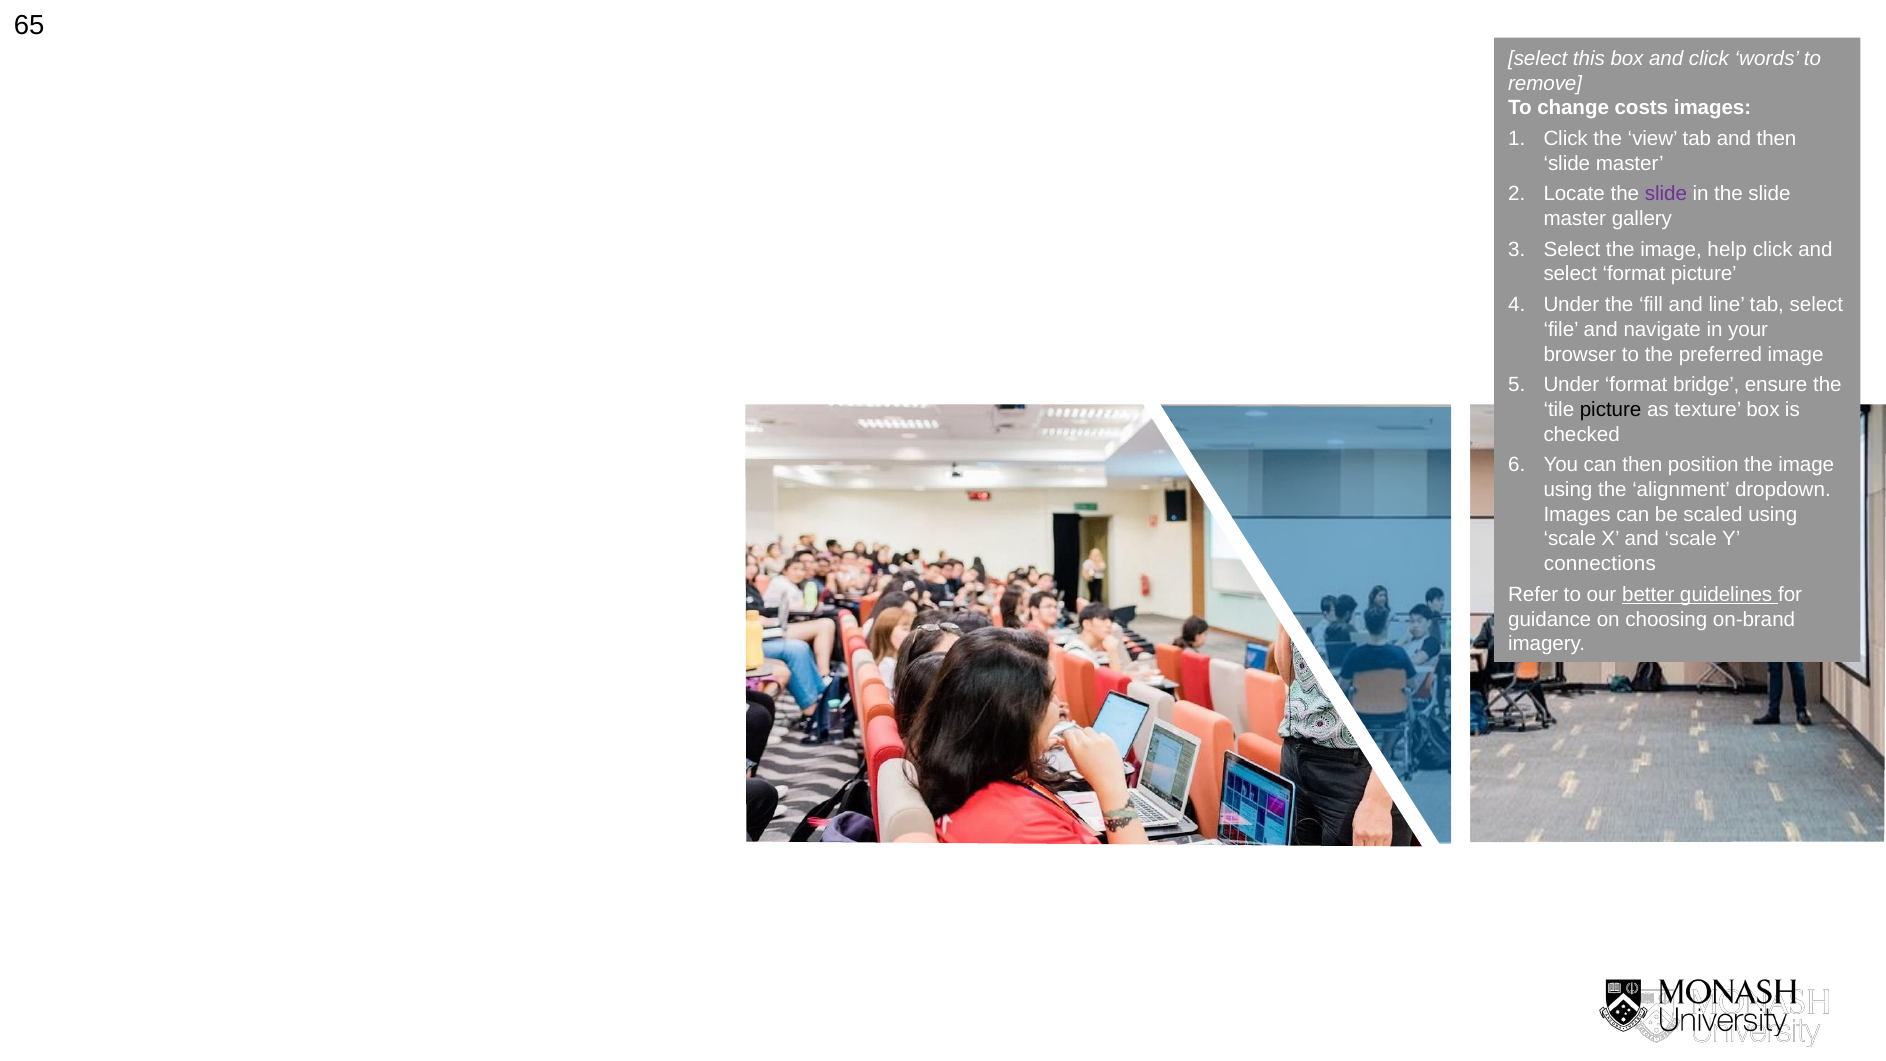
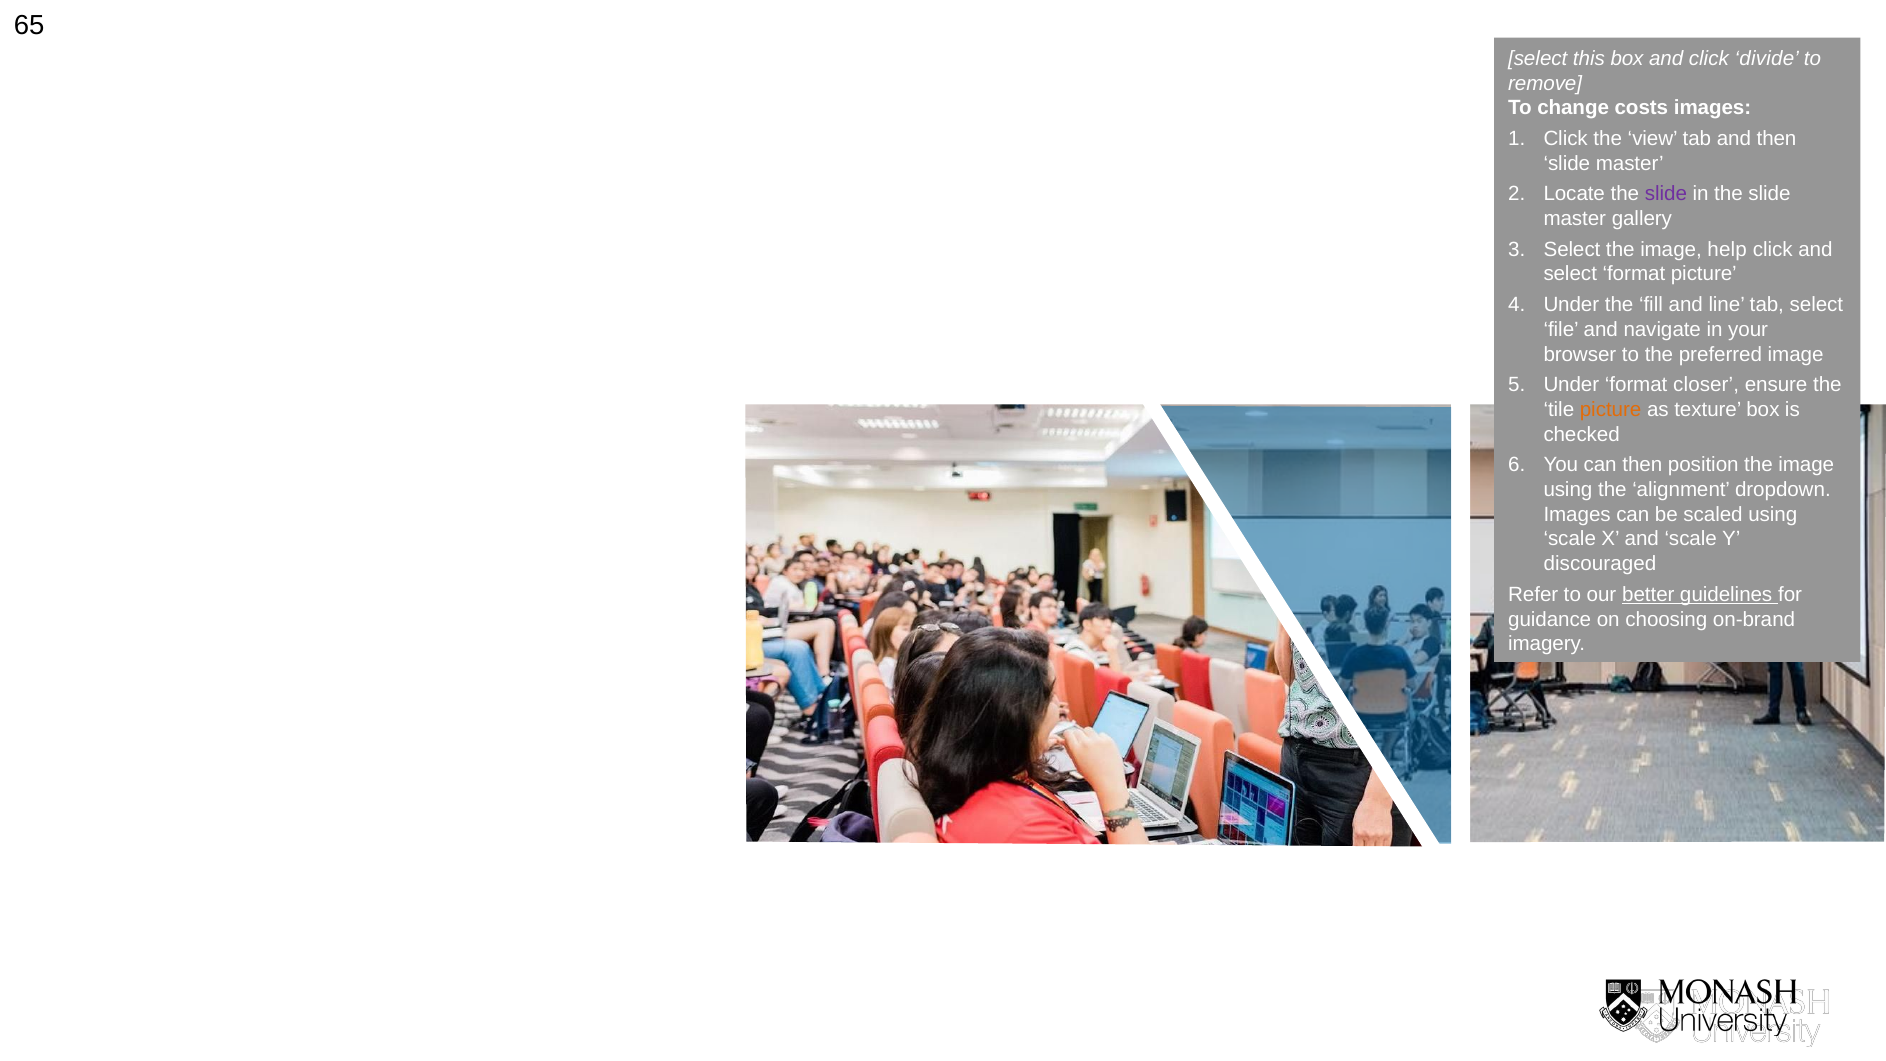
words: words -> divide (1767, 59)
bridge: bridge -> closer (1706, 385)
picture colour: black -> orange (1611, 410)
connections: connections -> discouraged (1600, 564)
